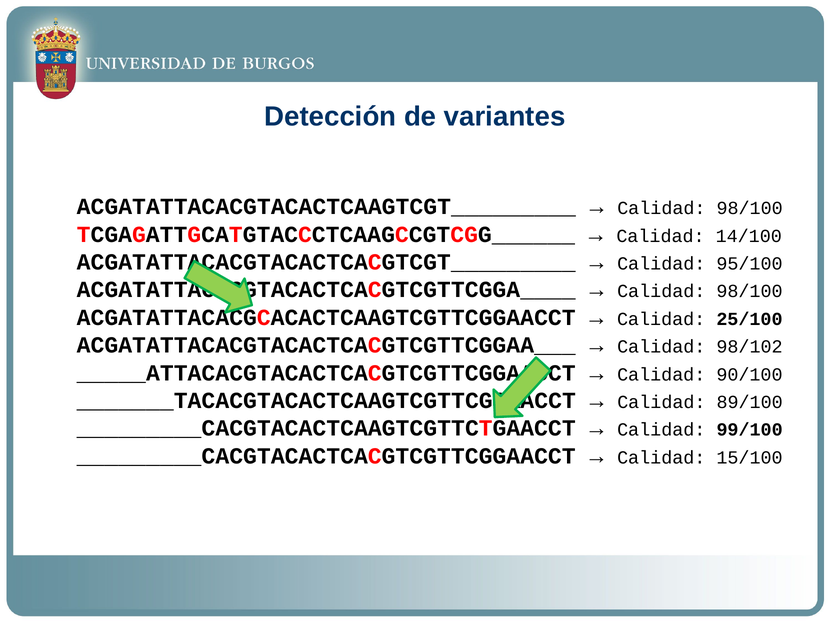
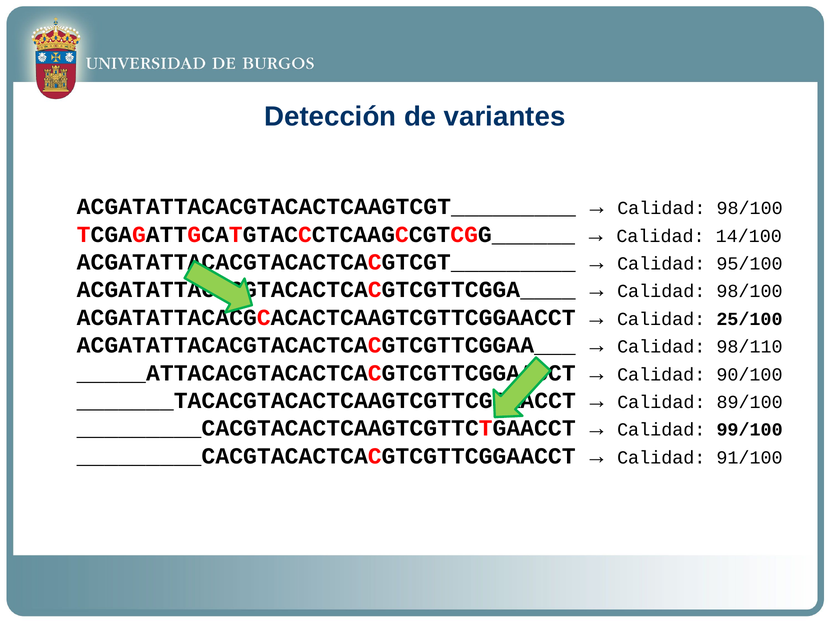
98/102: 98/102 -> 98/110 (750, 347)
15/100: 15/100 -> 91/100 (750, 457)
